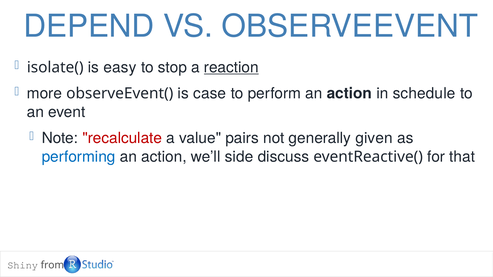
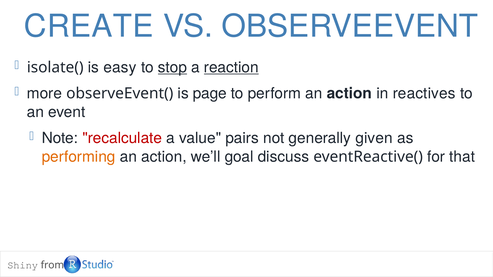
DEPEND: DEPEND -> CREATE (89, 27)
stop underline: none -> present (172, 67)
case: case -> page (210, 94)
schedule: schedule -> reactives (424, 94)
performing colour: blue -> orange (79, 157)
side: side -> goal (239, 157)
